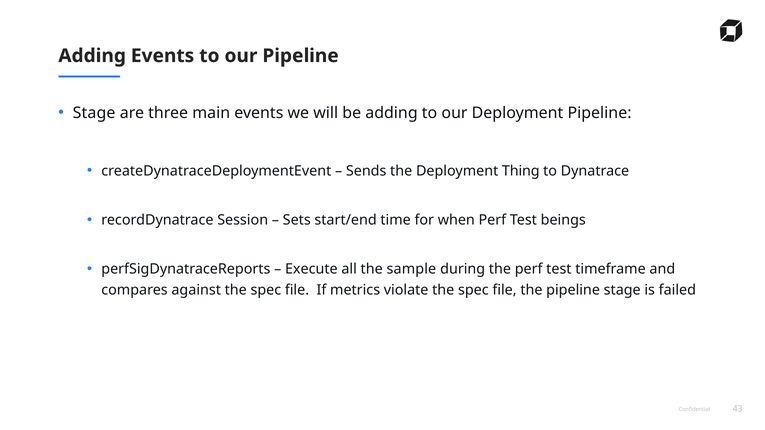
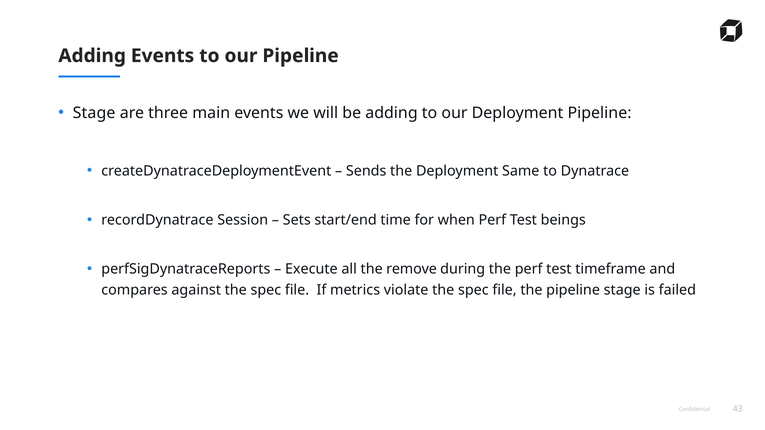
Thing: Thing -> Same (521, 171)
sample: sample -> remove (412, 269)
